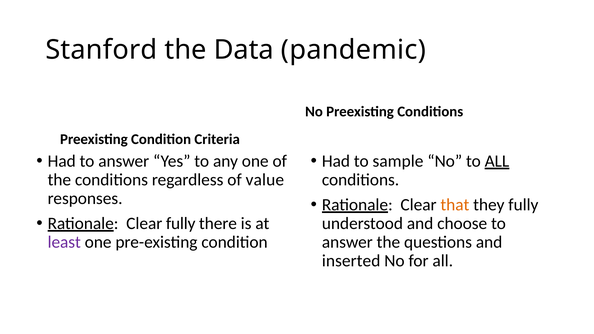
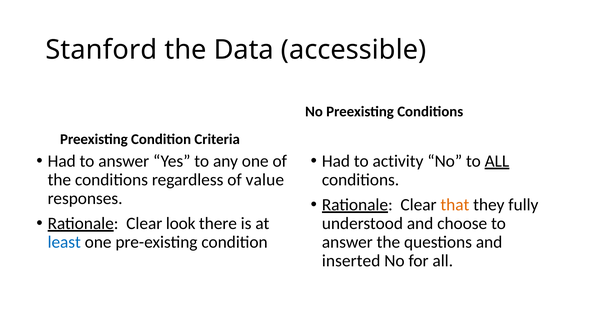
pandemic: pandemic -> accessible (354, 50)
sample: sample -> activity (398, 161)
Clear fully: fully -> look (181, 224)
least colour: purple -> blue (64, 242)
